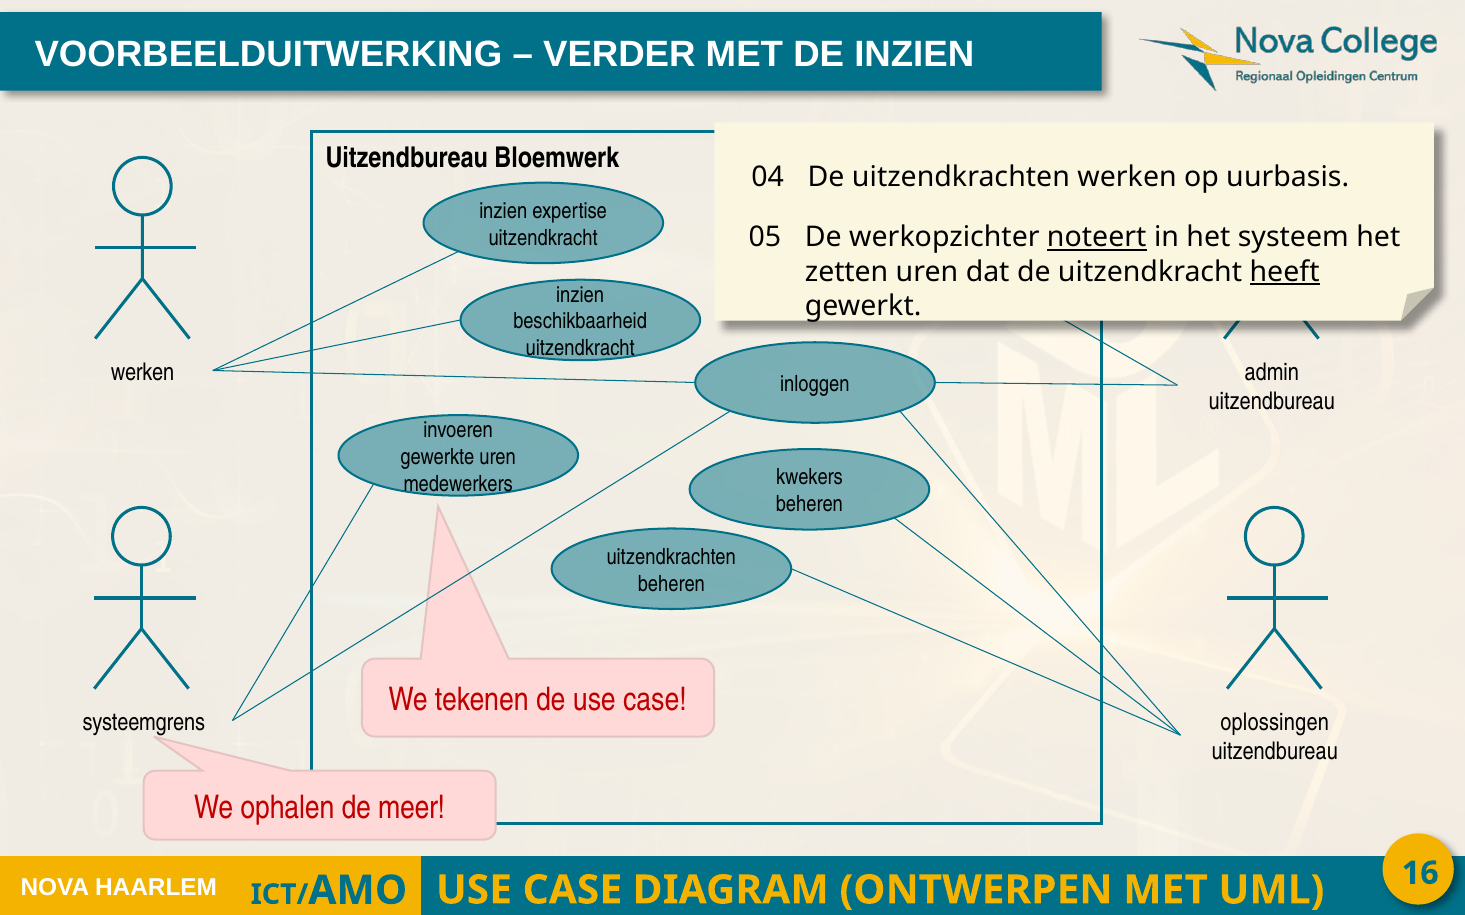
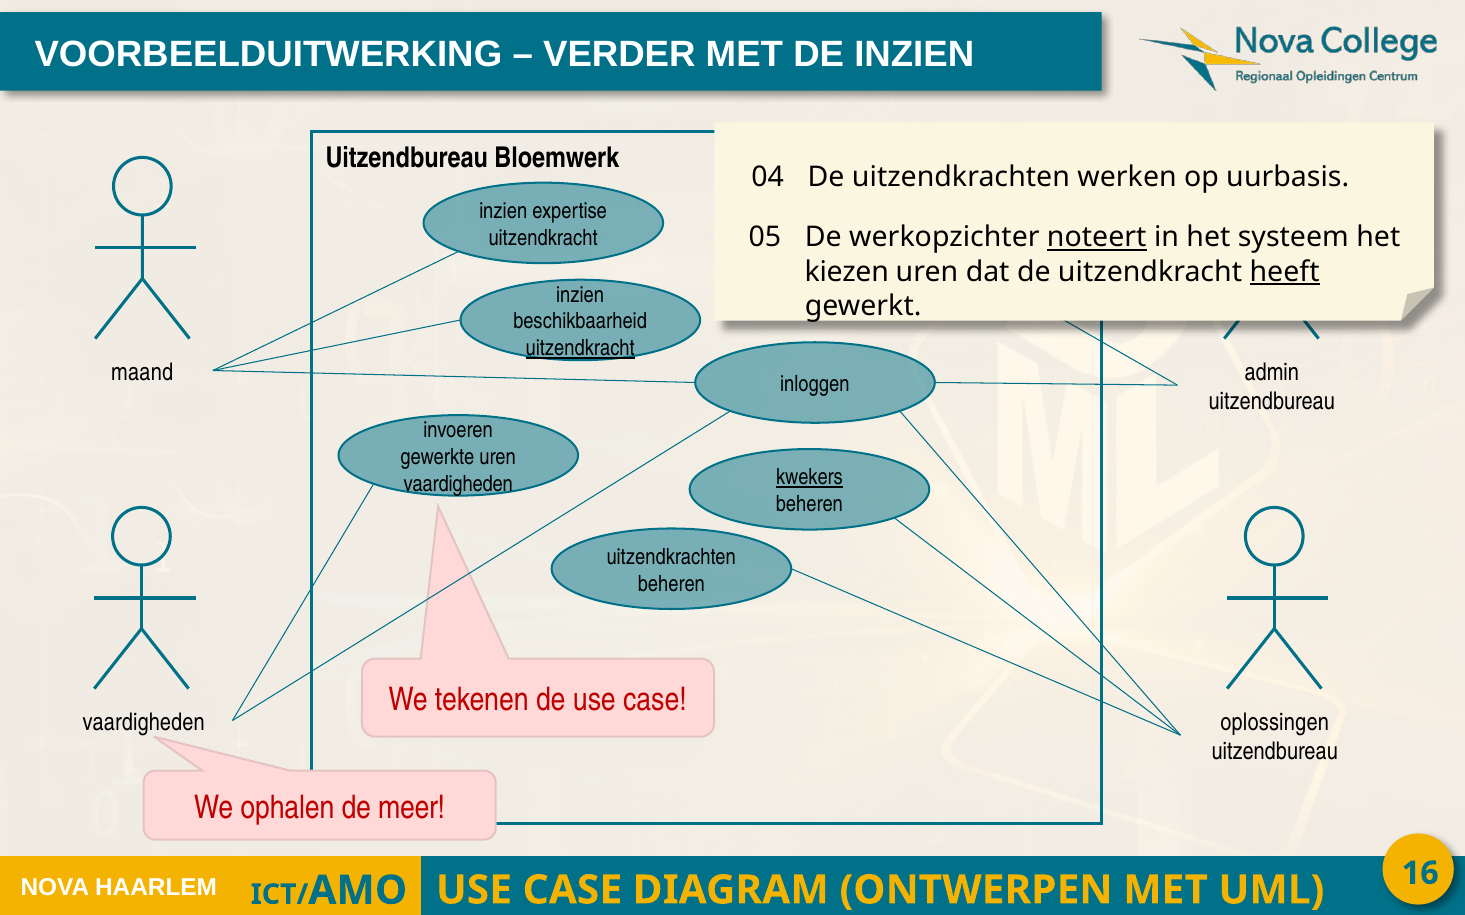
zetten: zetten -> kiezen (847, 272)
uitzendkracht underline: none -> present (580, 349)
werken: werken -> maand (142, 372)
kwekers underline: none -> present (809, 478)
medewerkers: medewerkers -> vaardigheden (458, 484)
systeemgrens: systeemgrens -> vaardigheden (144, 723)
